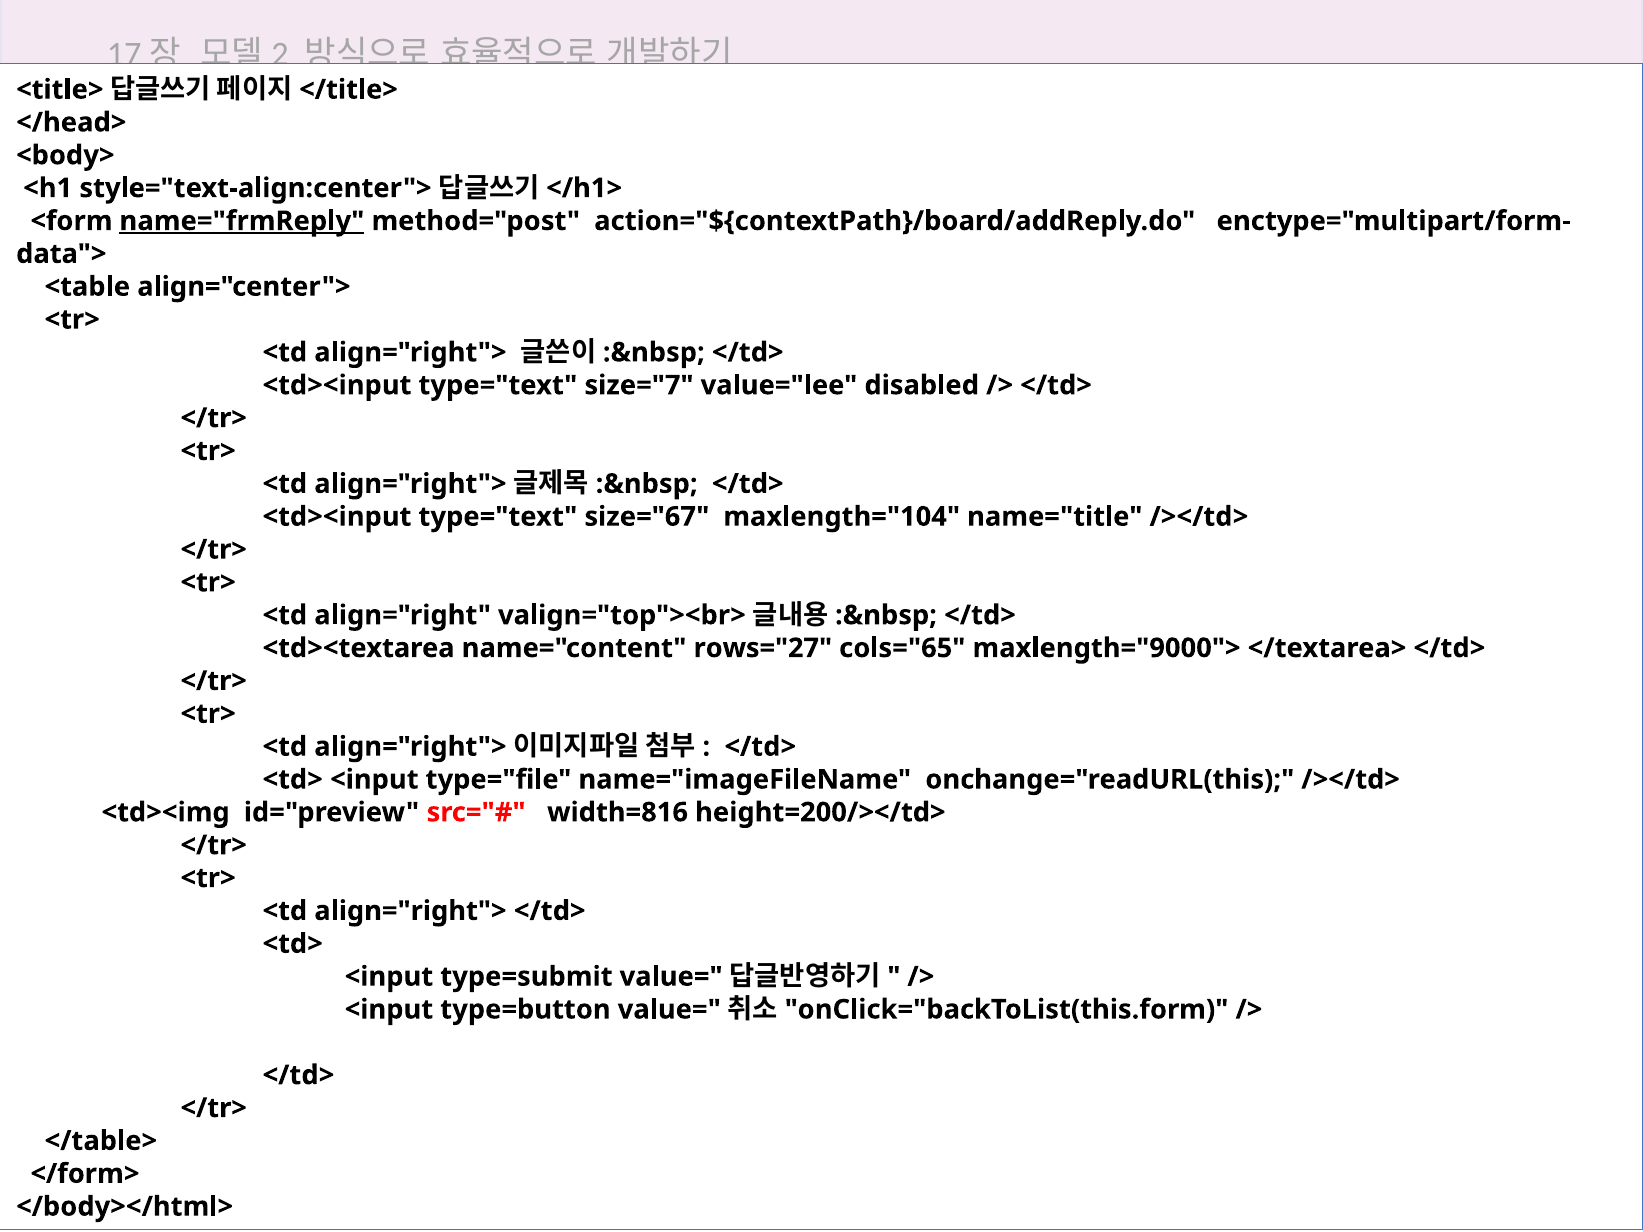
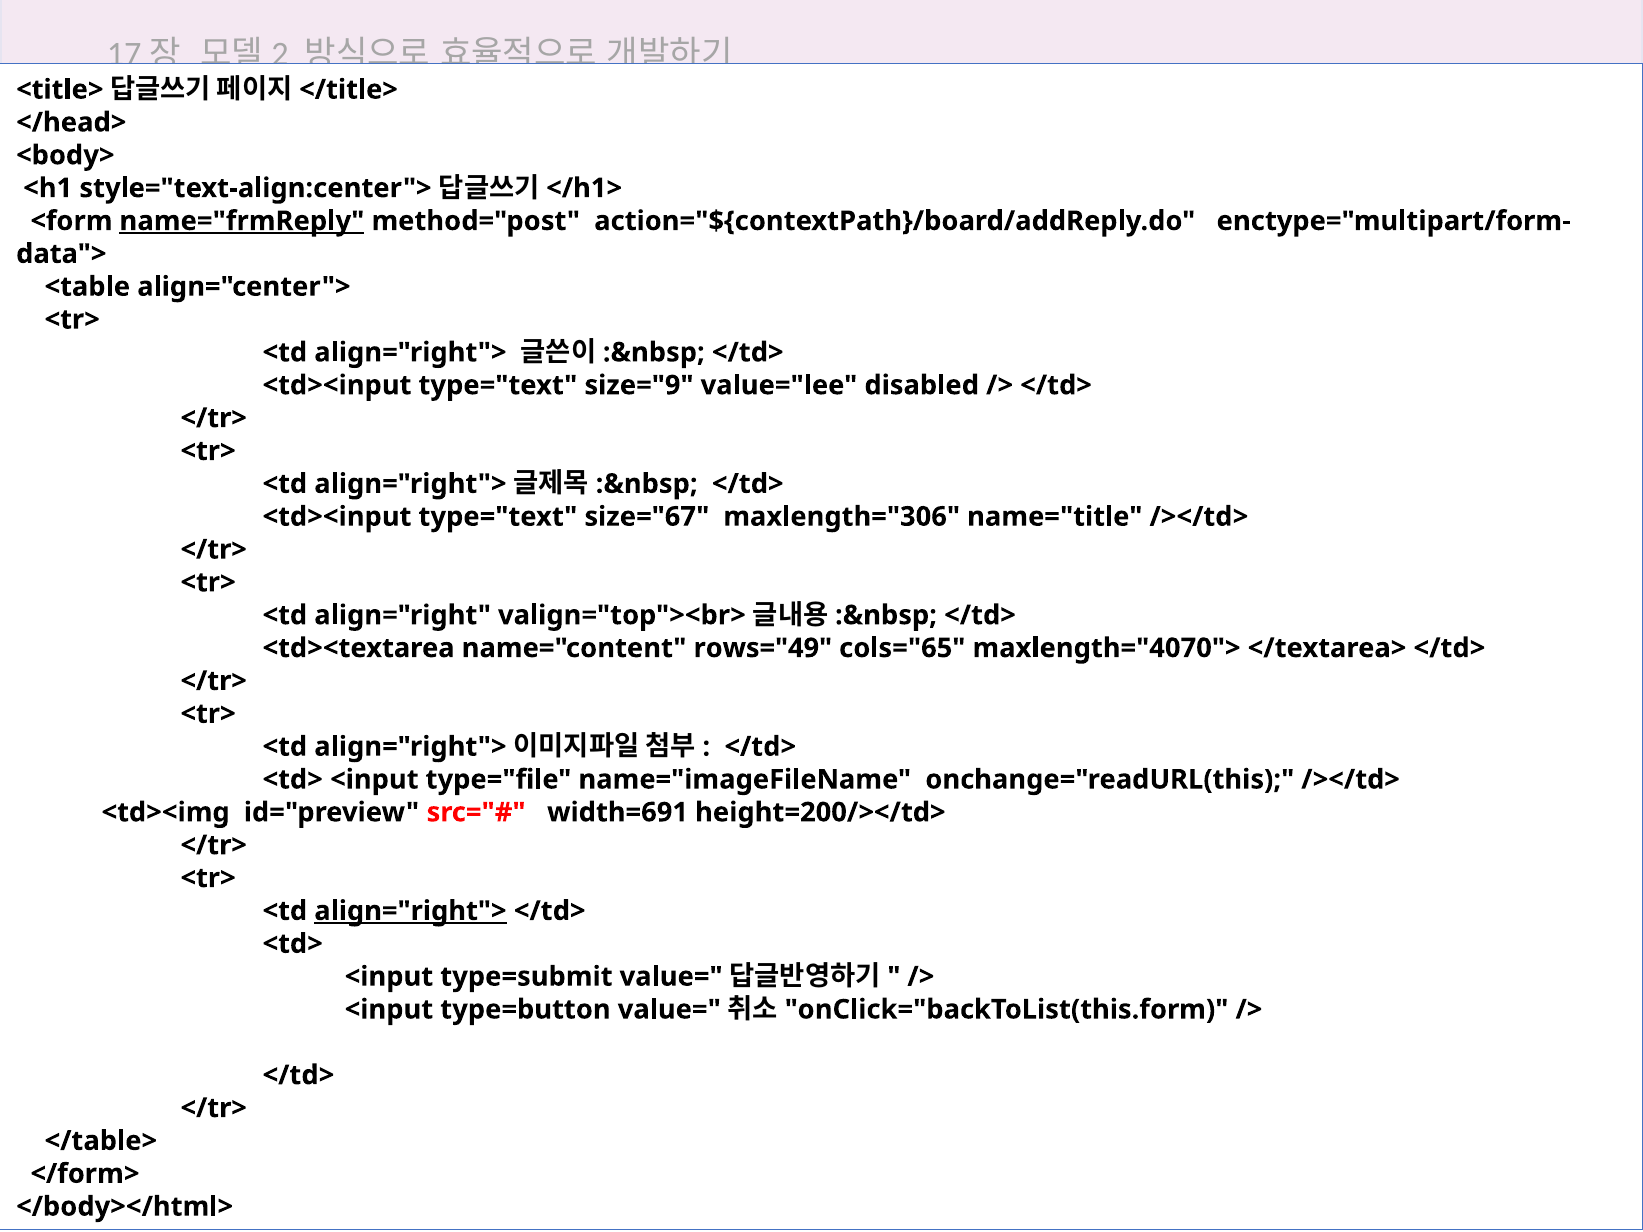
size="7: size="7 -> size="9 (639, 385)
maxlength="104: maxlength="104 -> maxlength="306 (842, 517)
rows="27: rows="27 -> rows="49 (763, 648)
maxlength="9000">: maxlength="9000"> -> maxlength="4070"> (1107, 648)
width=816: width=816 -> width=691 (618, 813)
align="right"> underline: none -> present (410, 911)
